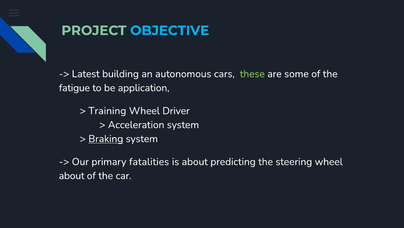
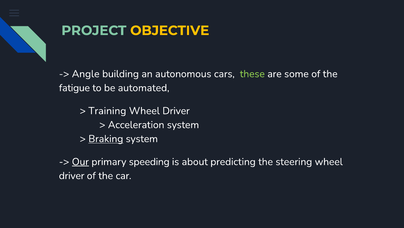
OBJECTIVE colour: light blue -> yellow (170, 30)
Latest: Latest -> Angle (86, 74)
application: application -> automated (144, 88)
Our underline: none -> present (80, 161)
fatalities: fatalities -> speeding (149, 161)
about: about -> driver (72, 175)
